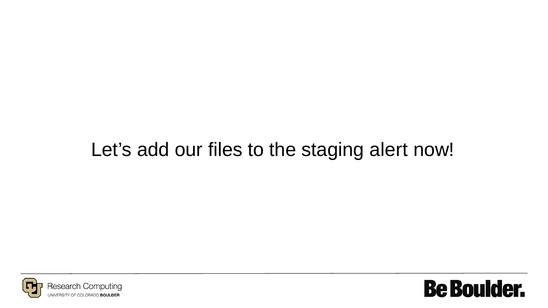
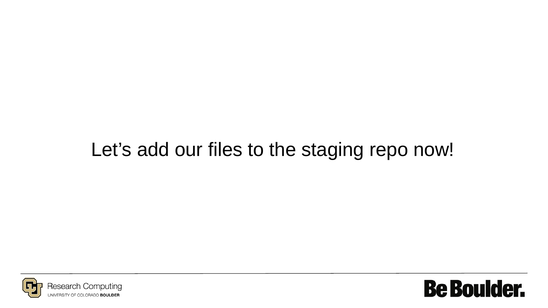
alert: alert -> repo (389, 150)
